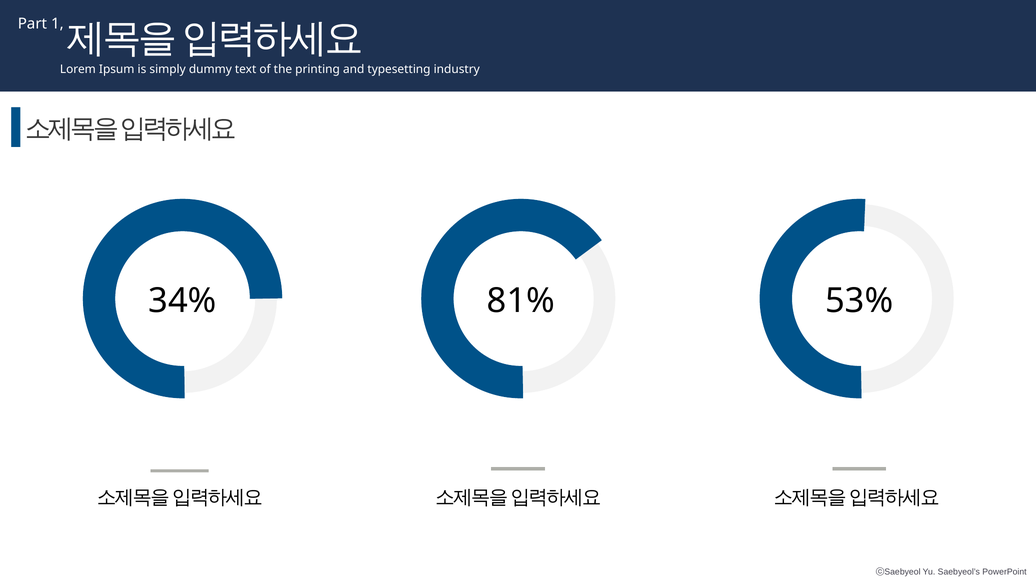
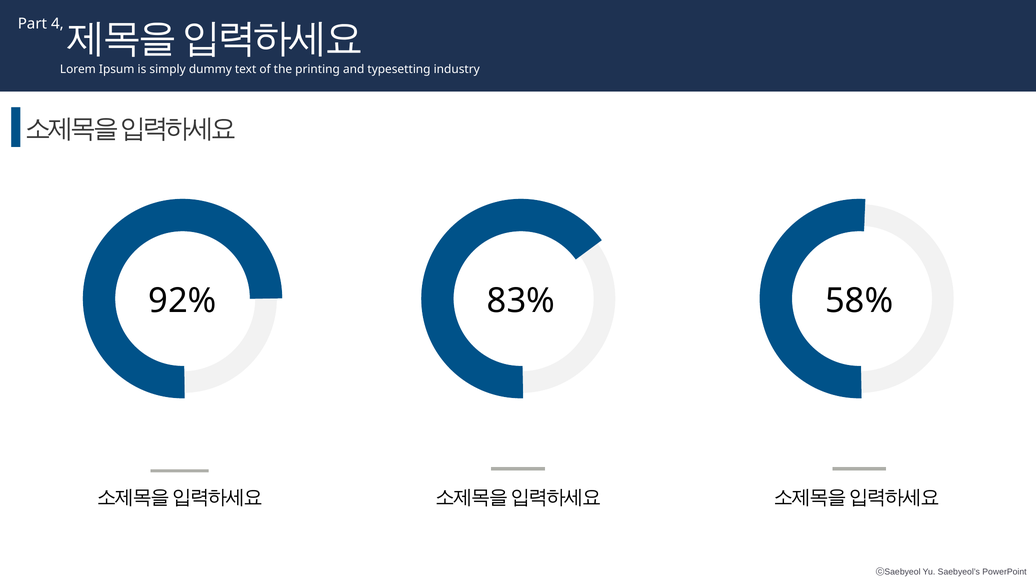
1: 1 -> 4 (57, 24)
34%: 34% -> 92% (183, 301)
81%: 81% -> 83% (521, 301)
53%: 53% -> 58% (859, 301)
